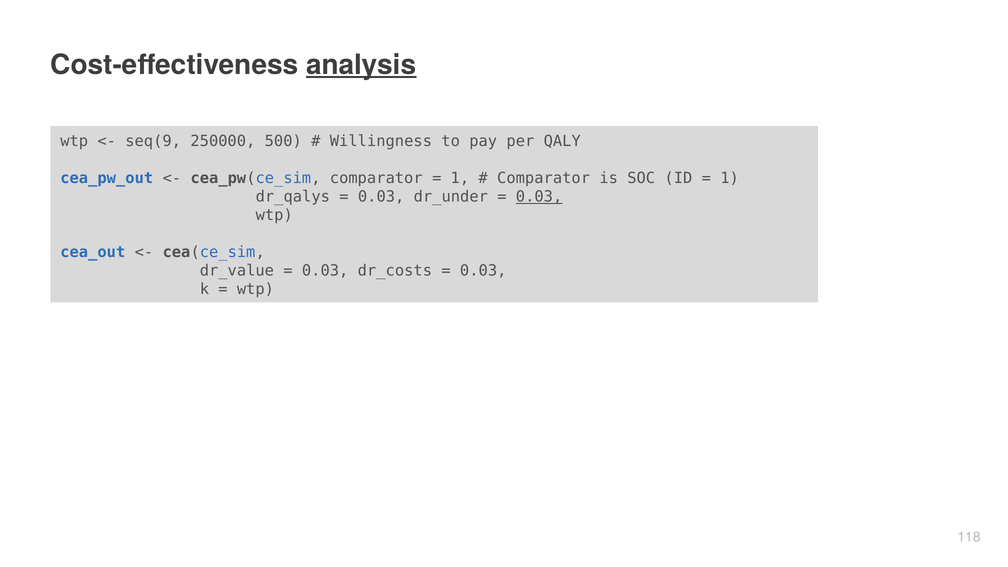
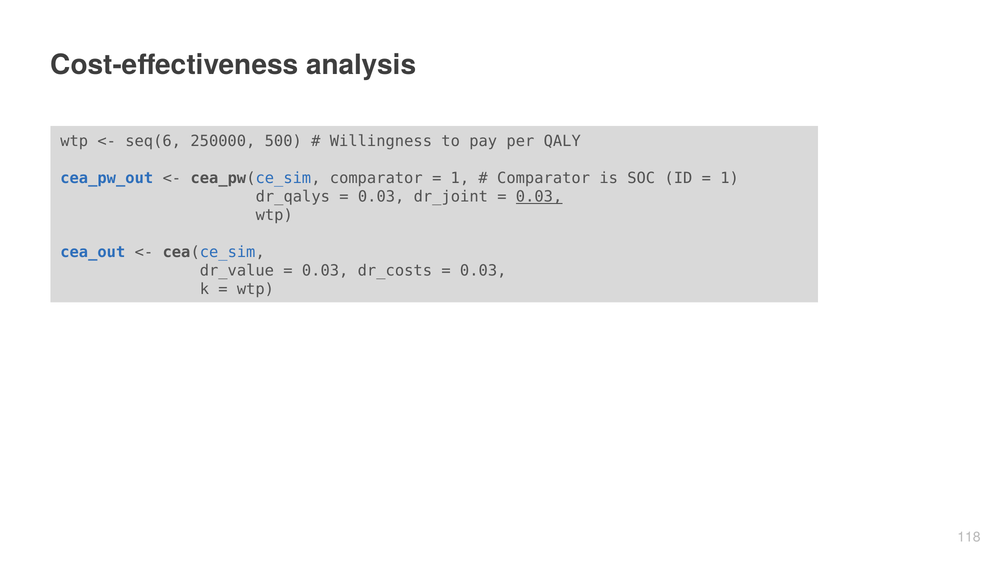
analysis underline: present -> none (361, 65)
seq(9: seq(9 -> seq(6 (153, 141)
dr_under: dr_under -> dr_joint (451, 197)
